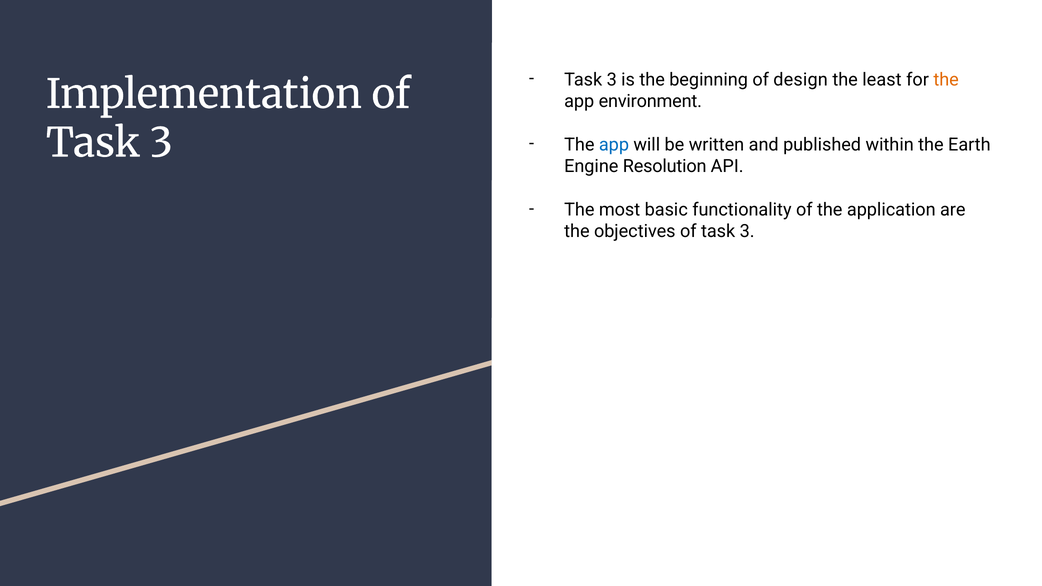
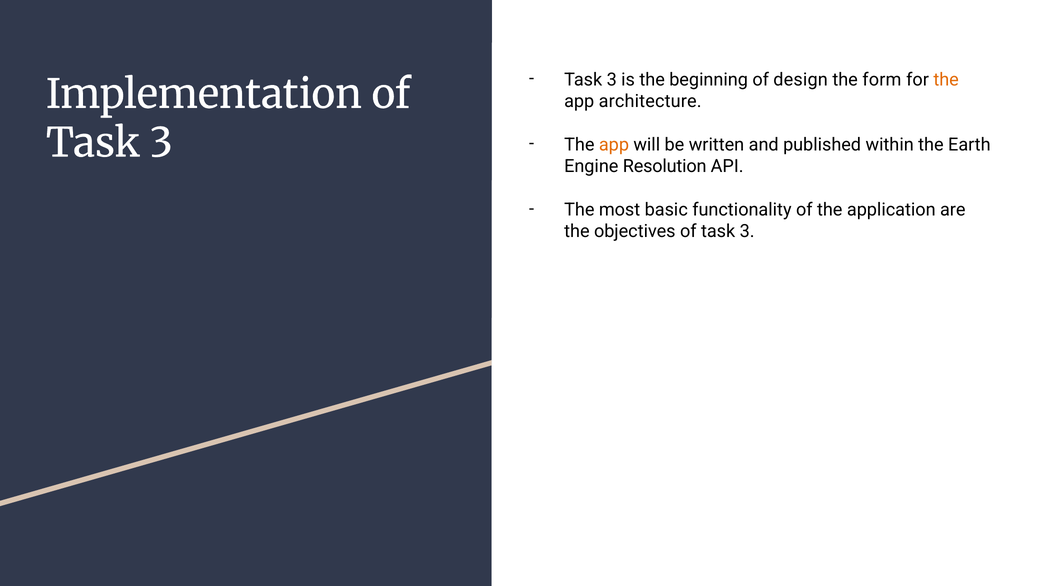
least: least -> form (882, 80)
environment: environment -> architecture (650, 101)
app colour: blue -> orange (614, 145)
